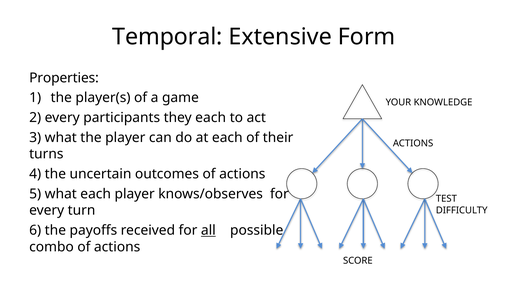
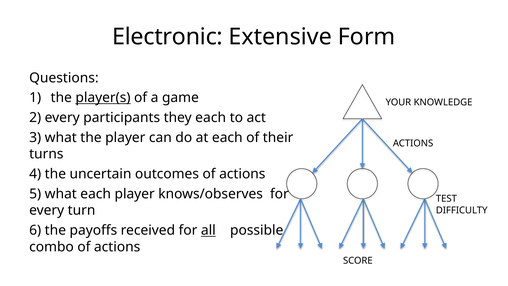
Temporal: Temporal -> Electronic (167, 37)
Properties: Properties -> Questions (64, 78)
player(s underline: none -> present (103, 98)
